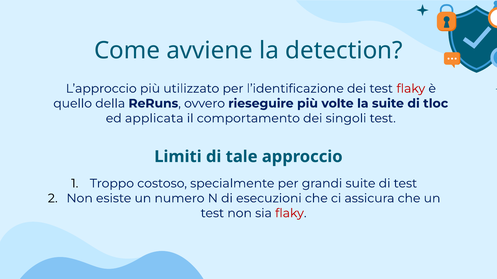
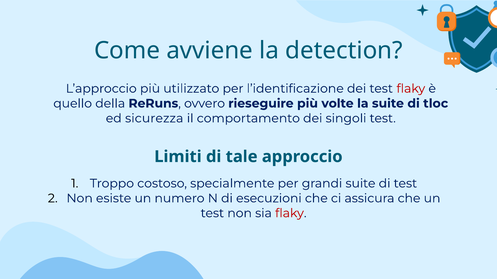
applicata: applicata -> sicurezza (154, 119)
